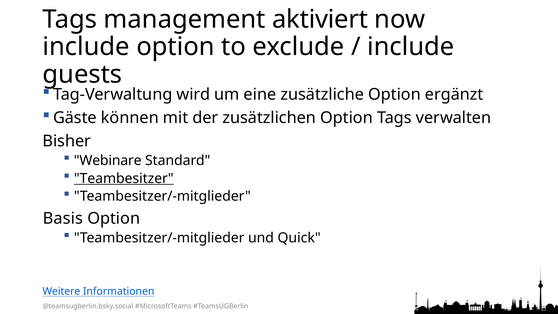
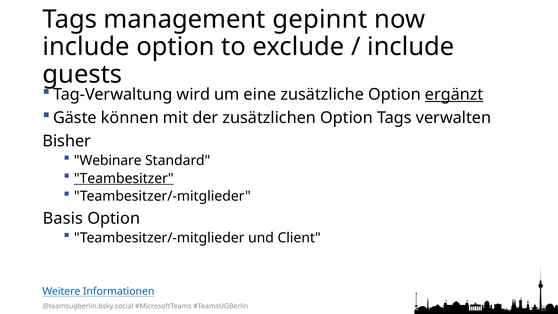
aktiviert: aktiviert -> gepinnt (320, 19)
ergänzt underline: none -> present (454, 94)
Quick: Quick -> Client (299, 238)
